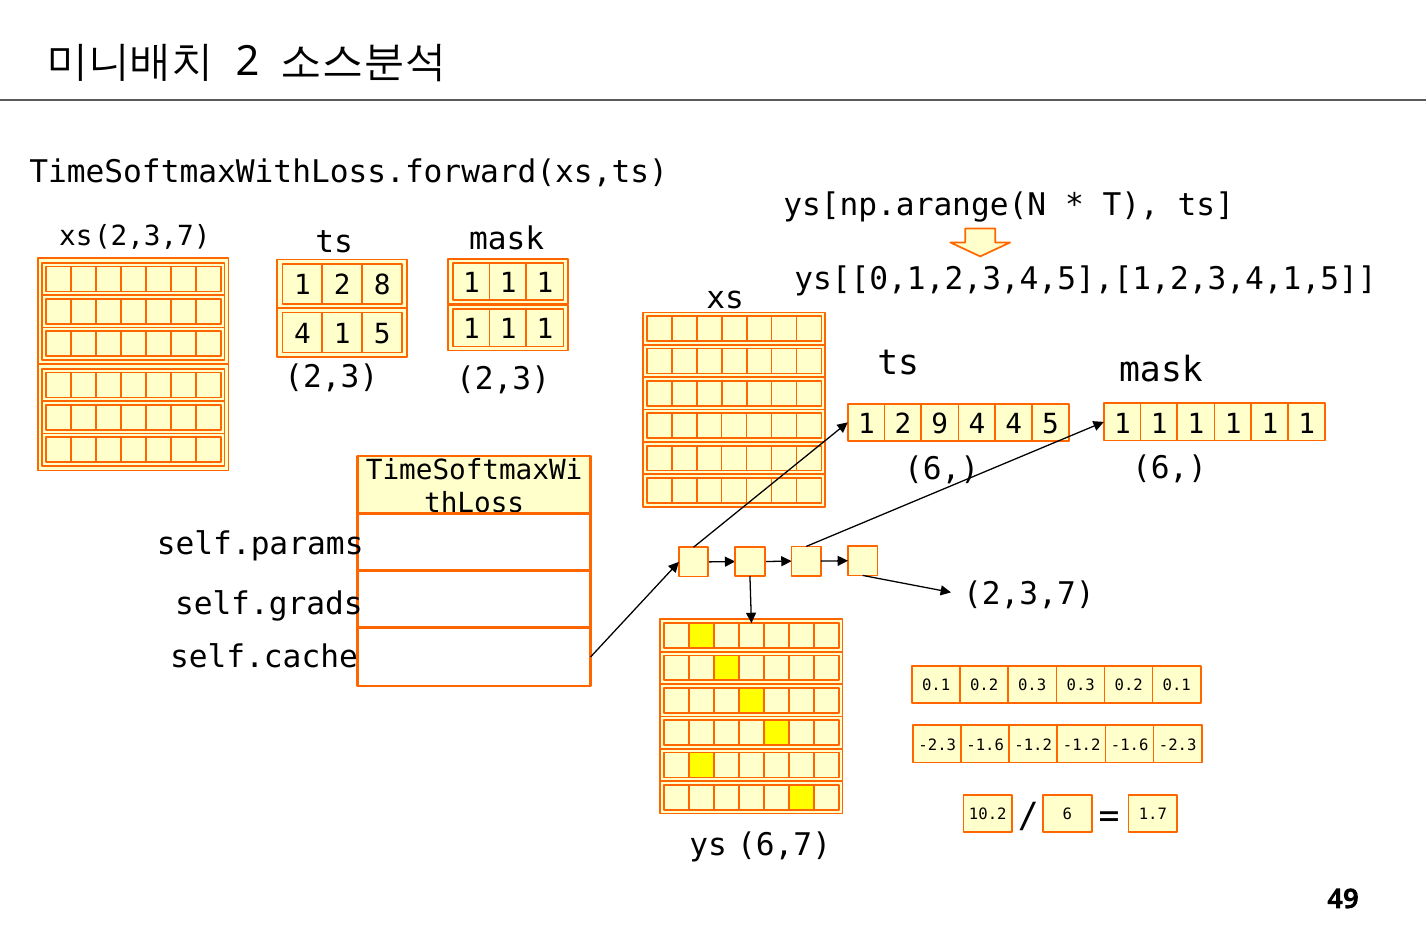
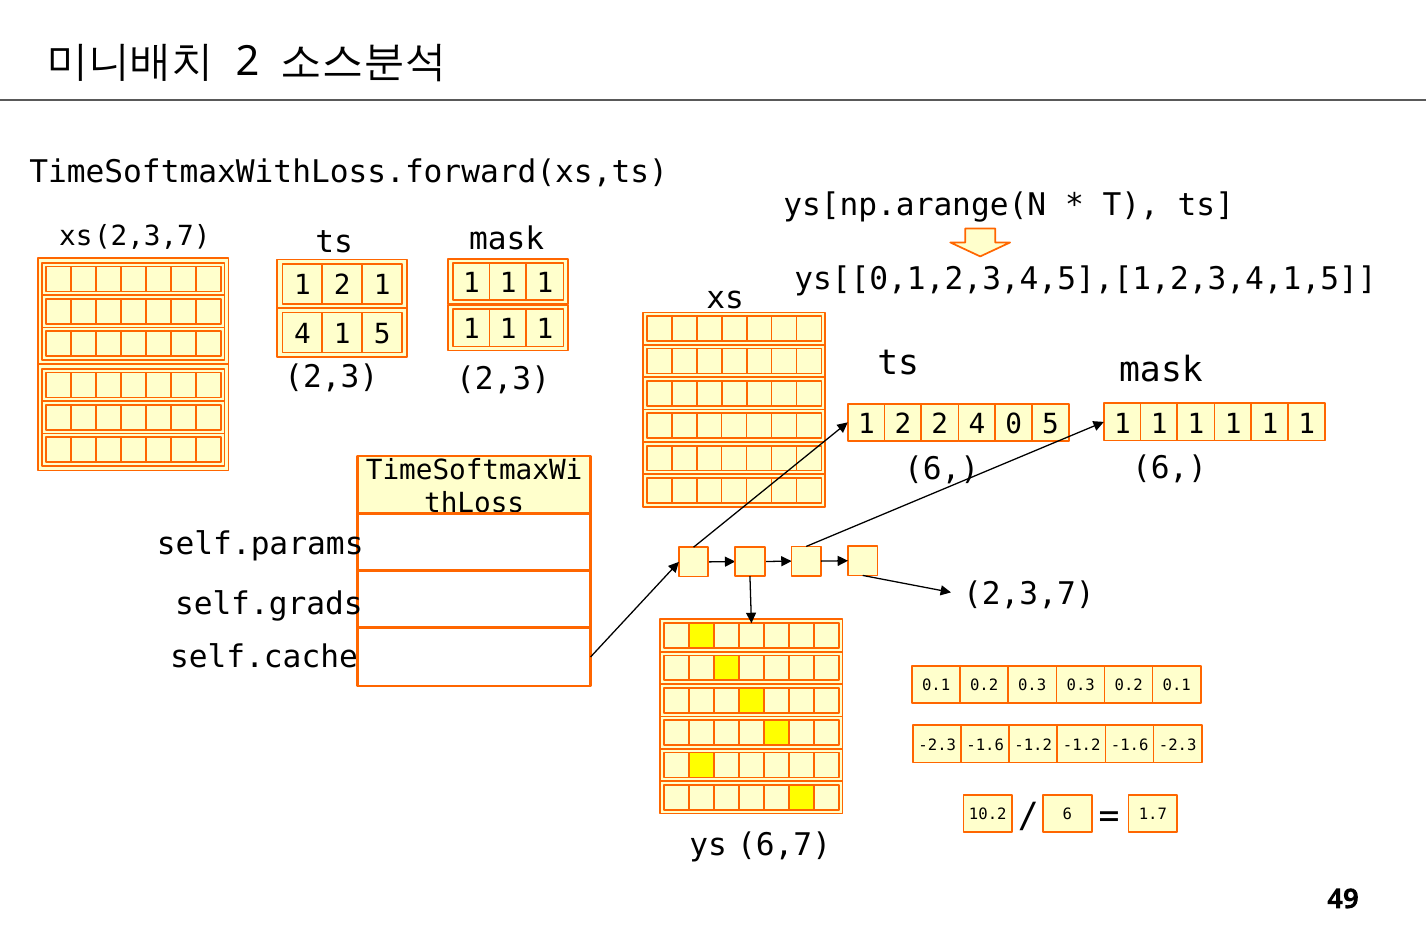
1 2 8: 8 -> 1 (382, 286)
2 9: 9 -> 2 (940, 424)
4 4: 4 -> 0 (1014, 424)
